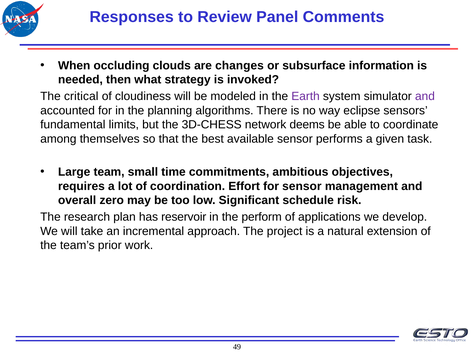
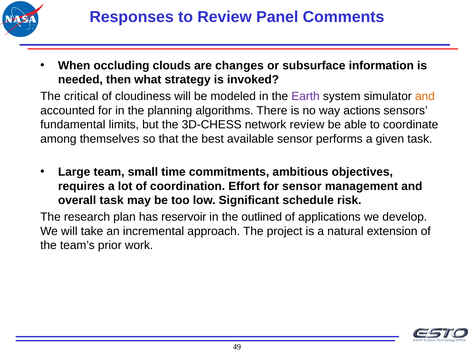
and colour: purple -> orange (425, 96)
eclipse: eclipse -> actions (362, 111)
network deems: deems -> review (307, 125)
overall zero: zero -> task (112, 201)
perform: perform -> outlined (262, 217)
